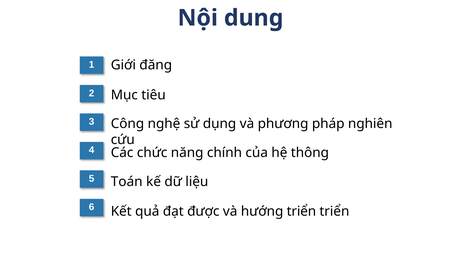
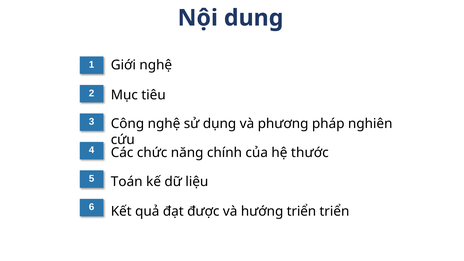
Giới đăng: đăng -> nghệ (156, 65)
thông: thông -> thước (310, 153)
